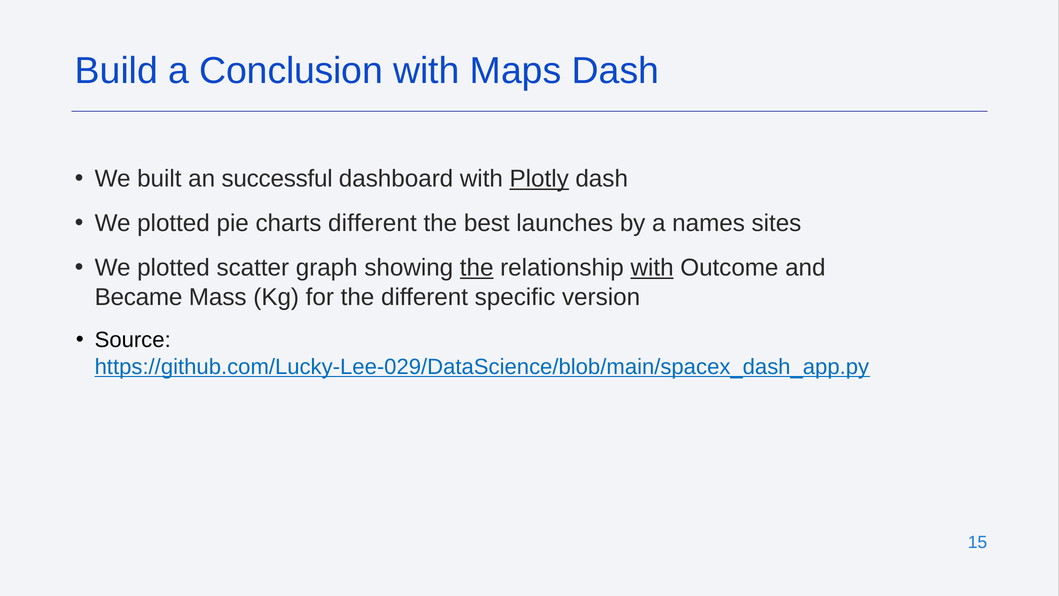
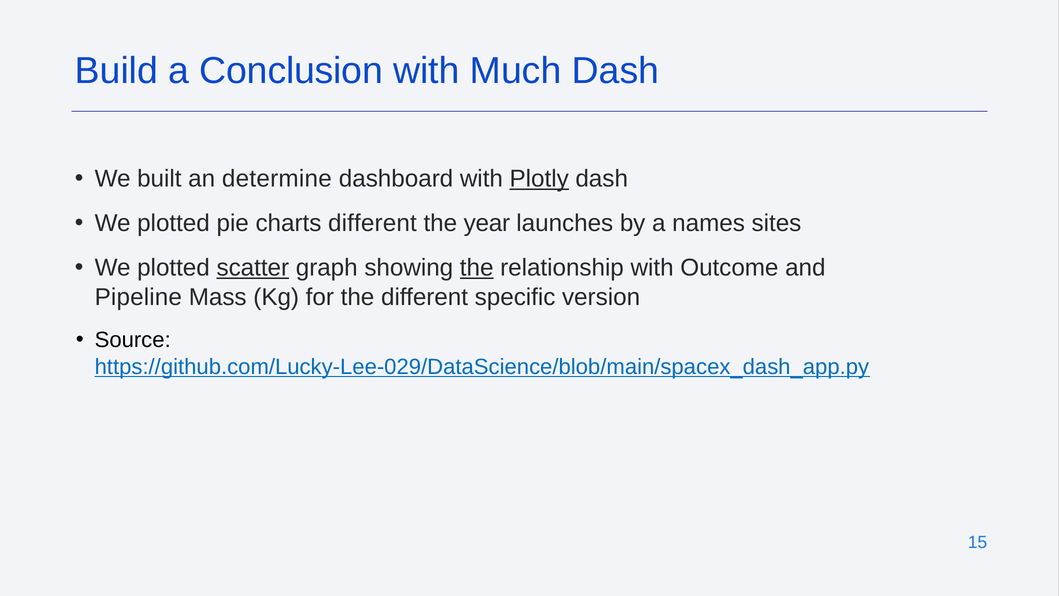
Maps: Maps -> Much (516, 71)
successful: successful -> determine (277, 179)
best: best -> year (487, 223)
scatter underline: none -> present (253, 268)
with underline: present -> none (652, 268)
Became: Became -> Pipeline (138, 297)
